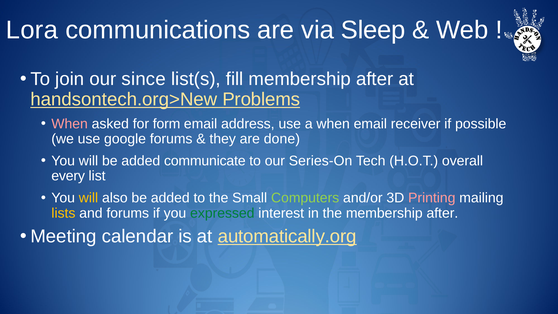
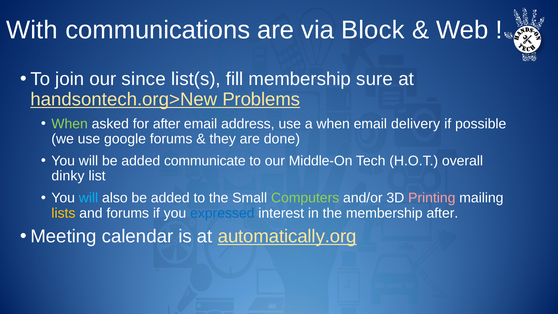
Lora: Lora -> With (32, 30)
Sleep: Sleep -> Block (373, 30)
fill membership after: after -> sure (375, 79)
When colour: pink -> light green (70, 124)
for form: form -> after (167, 124)
receiver: receiver -> delivery (416, 124)
Series-On: Series-On -> Middle-On (321, 161)
every: every -> dinky (68, 176)
will colour: yellow -> light blue (88, 198)
expressed colour: green -> blue (222, 213)
